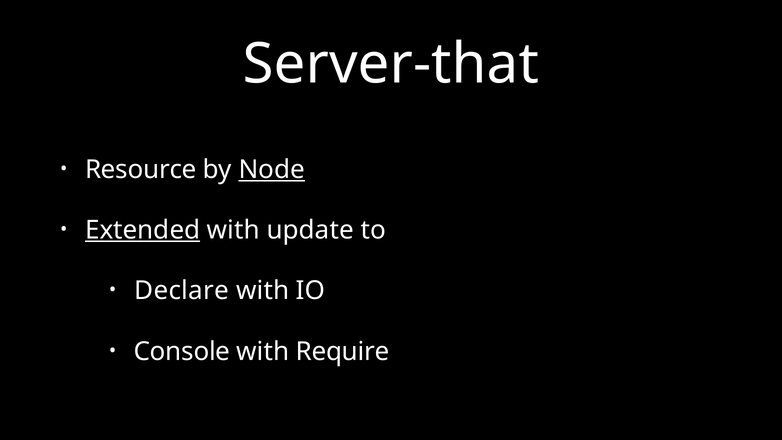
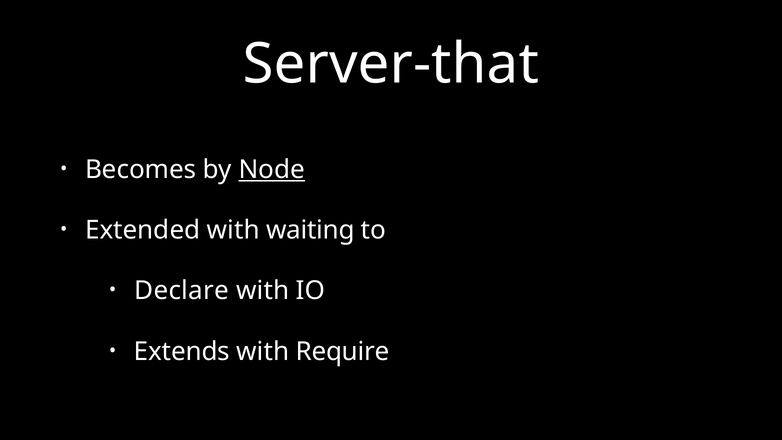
Resource: Resource -> Becomes (141, 169)
Extended underline: present -> none (143, 230)
update: update -> waiting (310, 230)
Console: Console -> Extends (182, 351)
